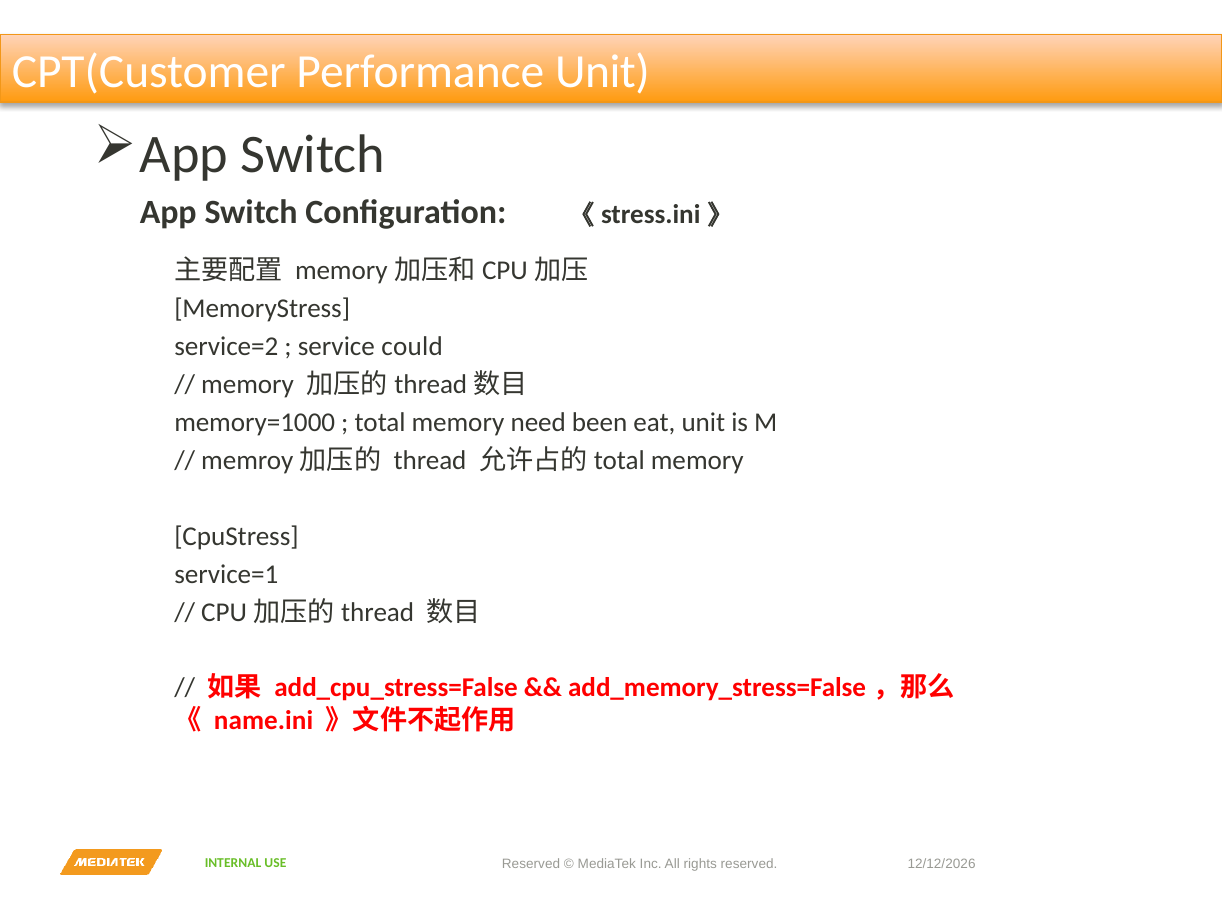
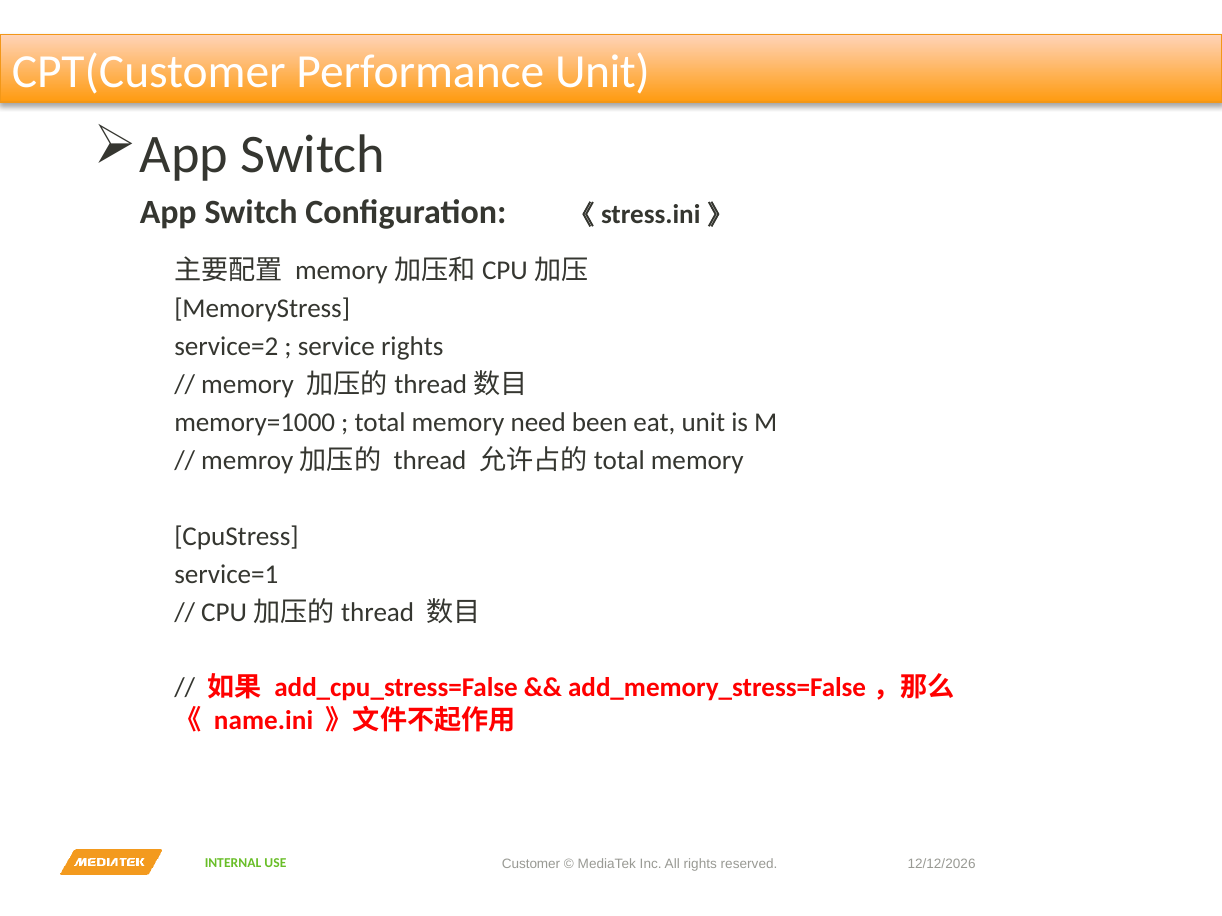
service could: could -> rights (412, 347)
Reserved: Reserved -> Customer (531, 864)
